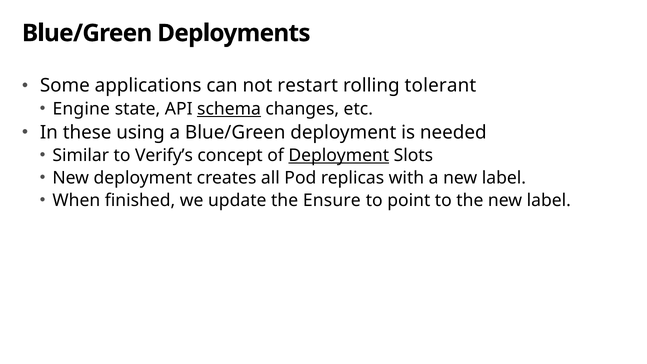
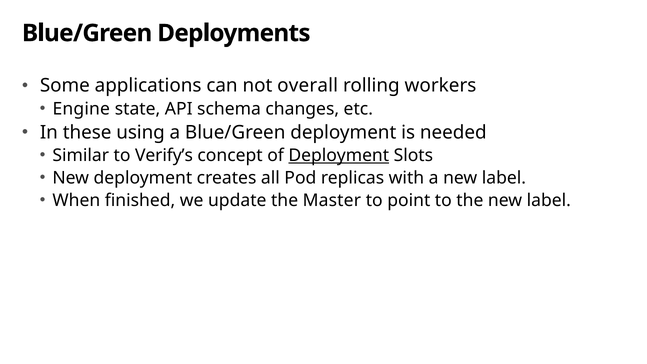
restart: restart -> overall (308, 86)
tolerant: tolerant -> workers (440, 86)
schema underline: present -> none (229, 109)
Ensure: Ensure -> Master (332, 200)
